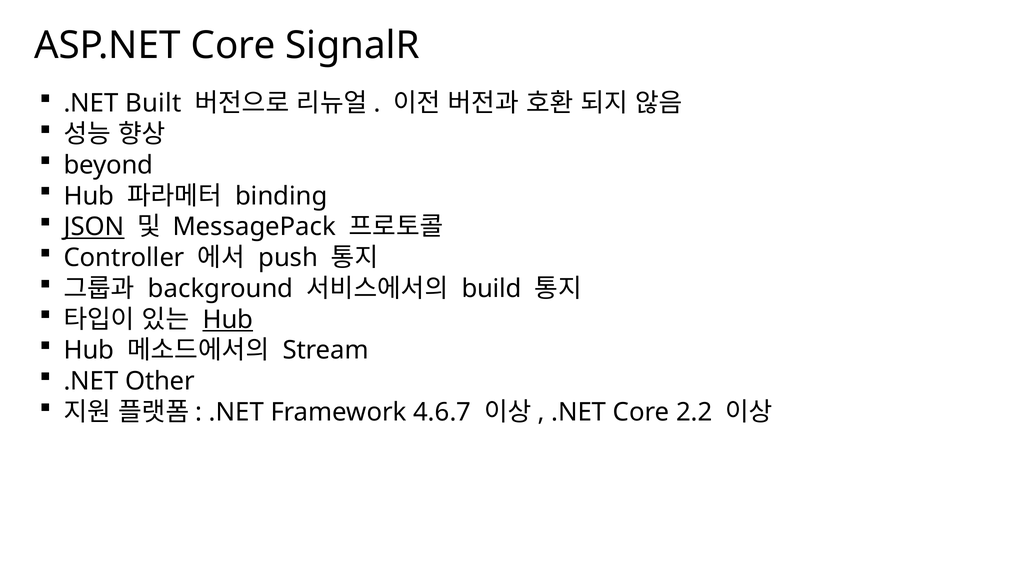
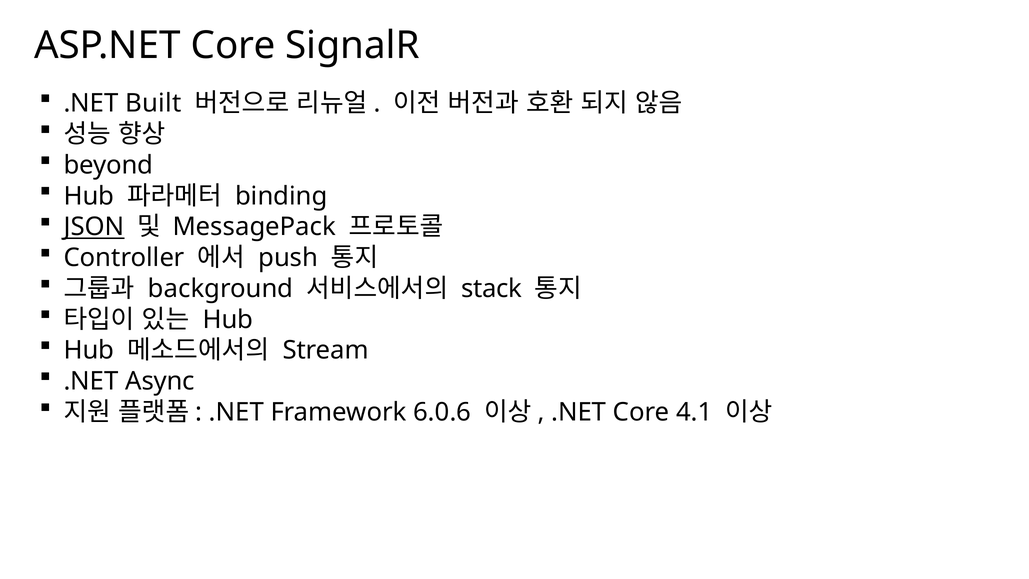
build: build -> stack (492, 289)
Hub underline: present -> none (228, 319)
Other: Other -> Async (160, 381)
4.6.7: 4.6.7 -> 6.0.6 (442, 412)
2.2: 2.2 -> 4.1 (694, 412)
